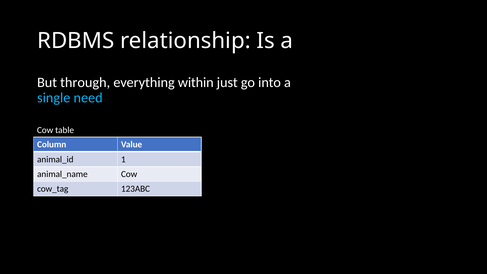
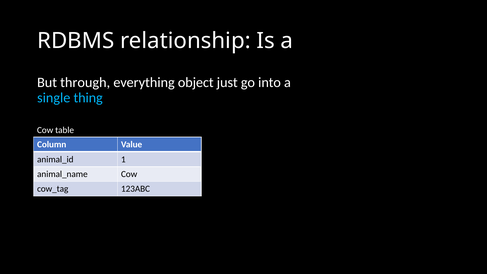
within: within -> object (196, 82)
need: need -> thing (88, 98)
